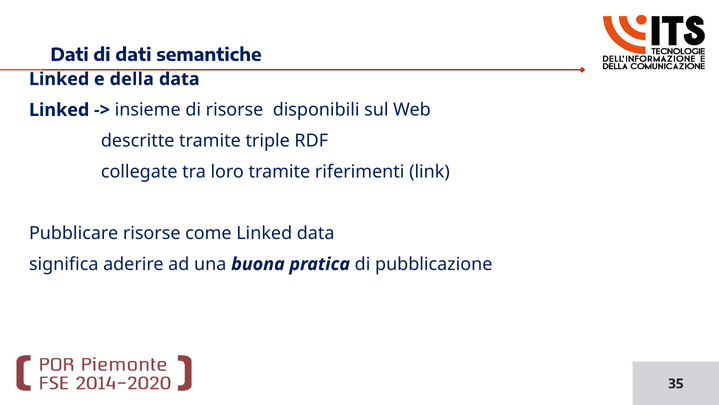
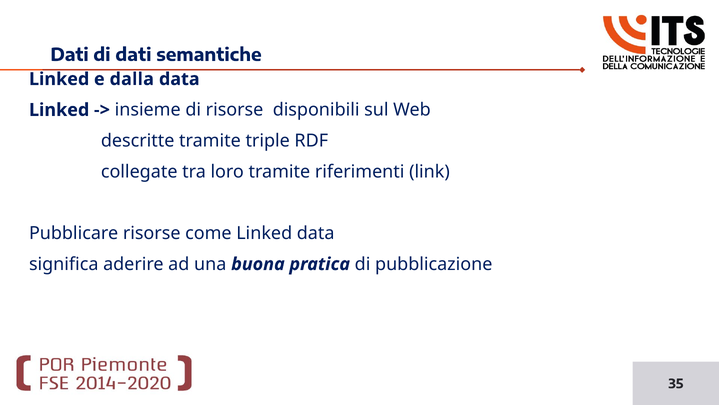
della: della -> dalla (132, 79)
